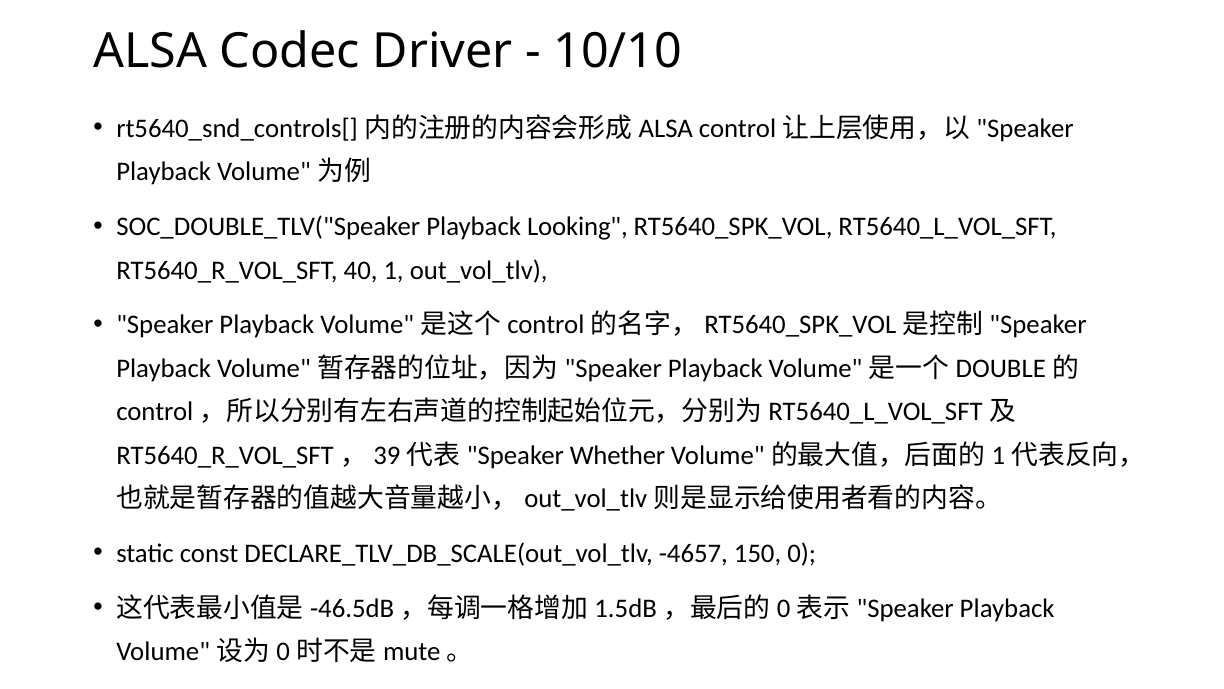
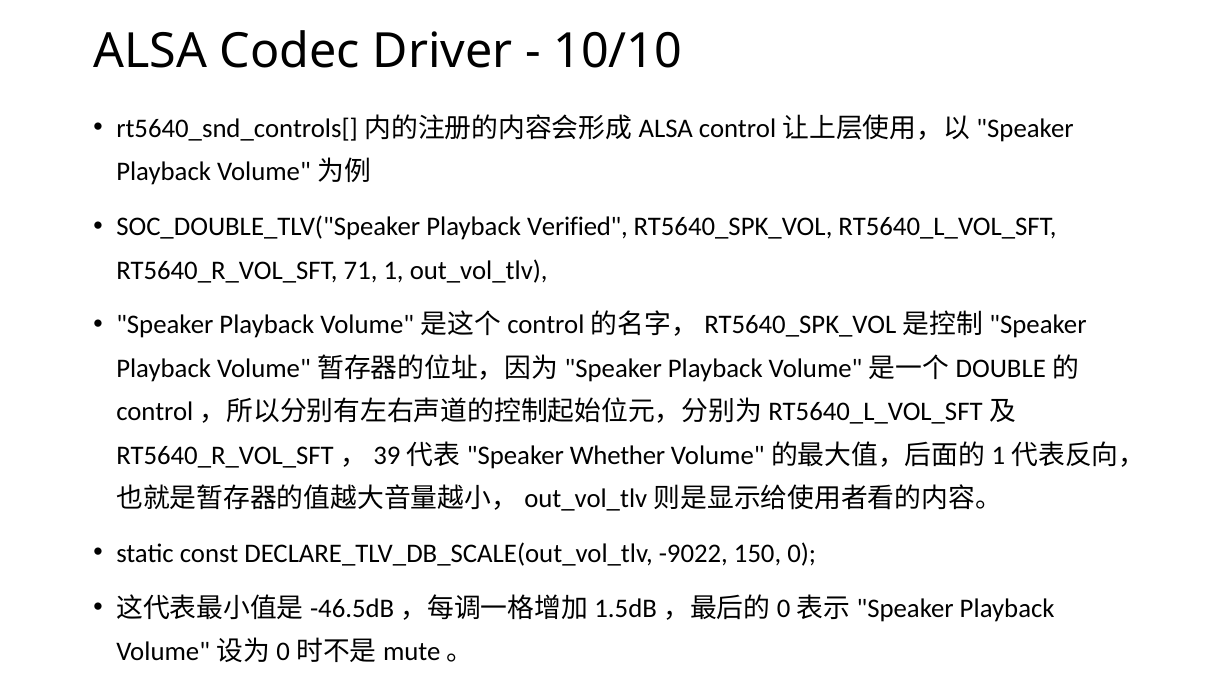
Looking: Looking -> Verified (577, 227)
40: 40 -> 71 (361, 270)
-4657: -4657 -> -9022 (693, 553)
